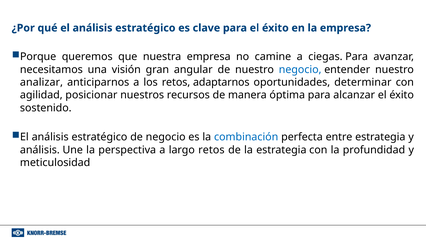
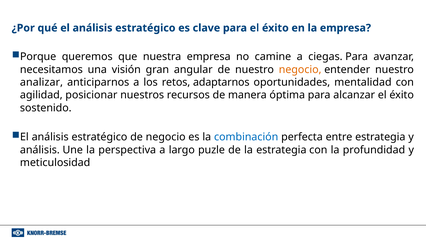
negocio colour: blue -> orange (300, 69)
determinar: determinar -> mentalidad (363, 82)
largo retos: retos -> puzle (211, 150)
